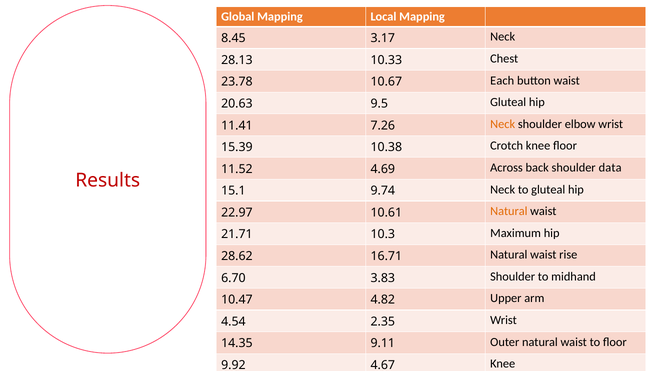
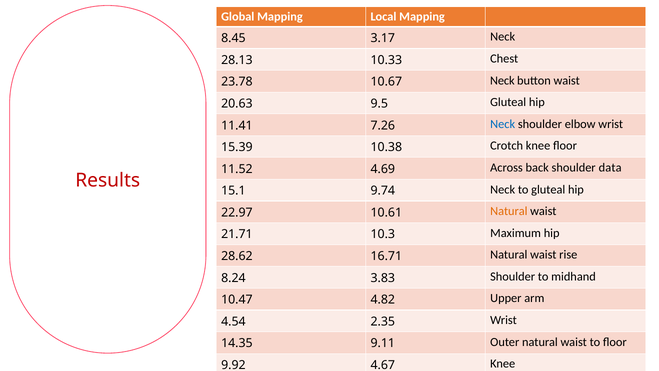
10.67 Each: Each -> Neck (502, 80)
Neck colour: orange -> blue (503, 124)
6.70: 6.70 -> 8.24 (233, 278)
